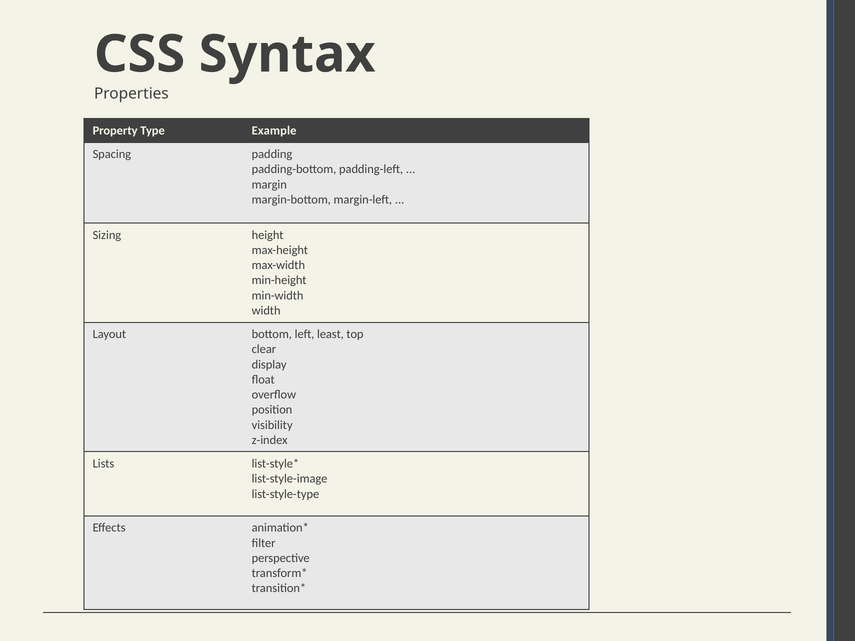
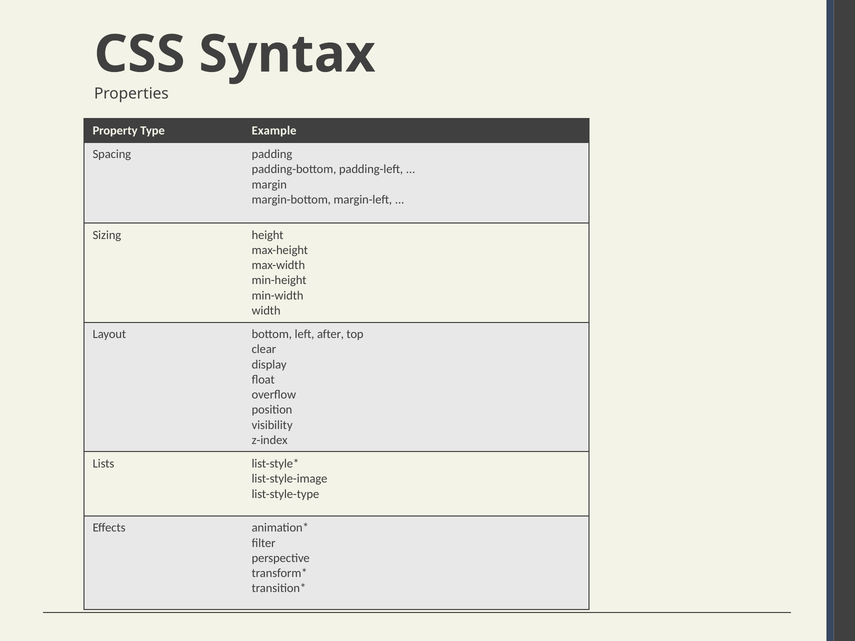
least: least -> after (330, 334)
